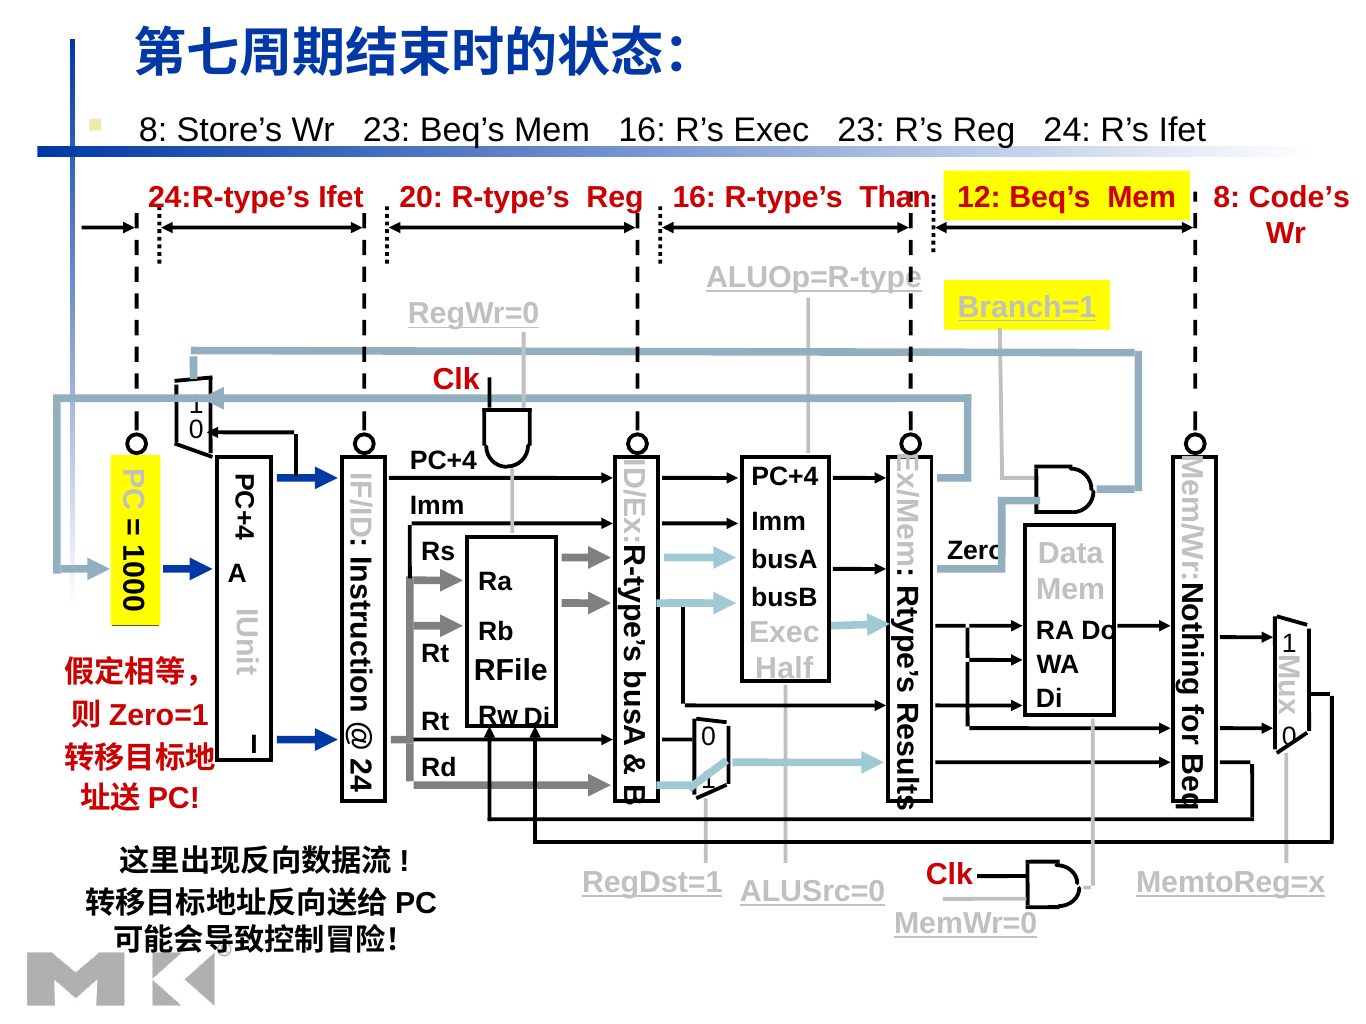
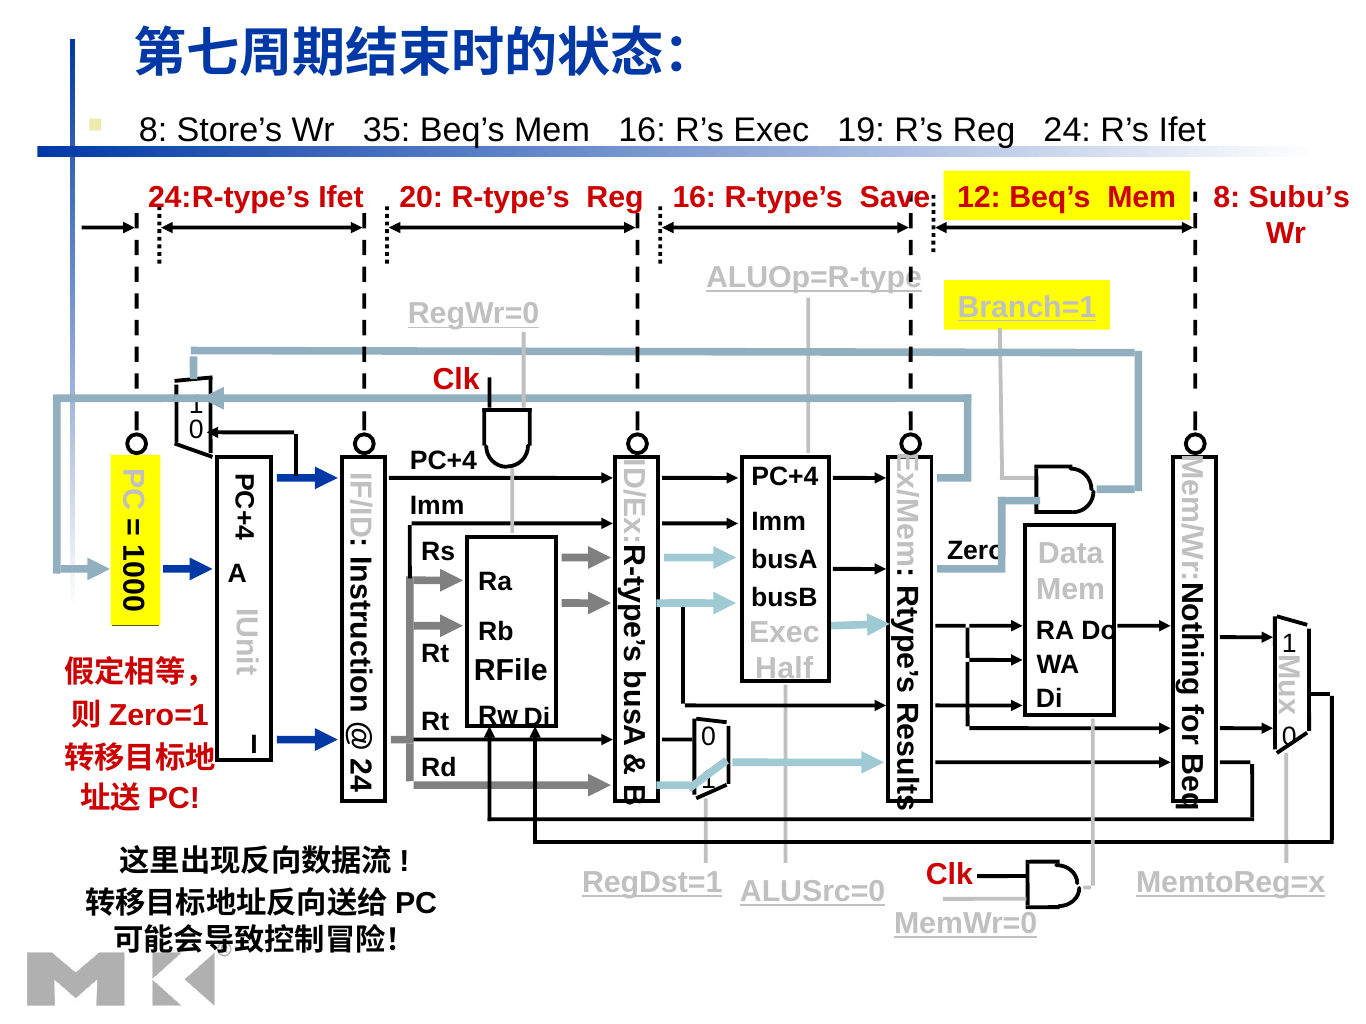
Wr 23: 23 -> 35 (387, 130)
Exec 23: 23 -> 19 (861, 130)
Than: Than -> Save (895, 198)
Code’s: Code’s -> Subu’s (1299, 198)
